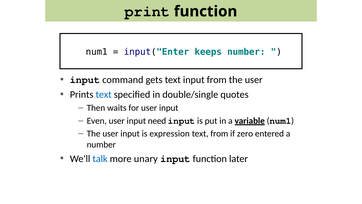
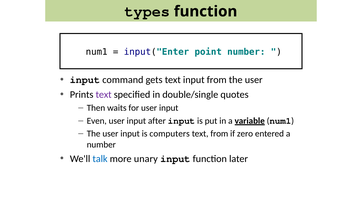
print: print -> types (147, 11)
keeps: keeps -> point (208, 52)
text colour: blue -> purple (104, 94)
need: need -> after (157, 121)
expression: expression -> computers (170, 133)
